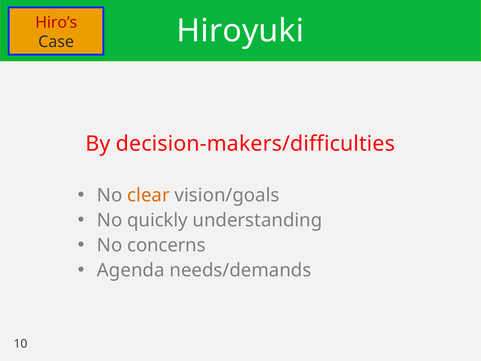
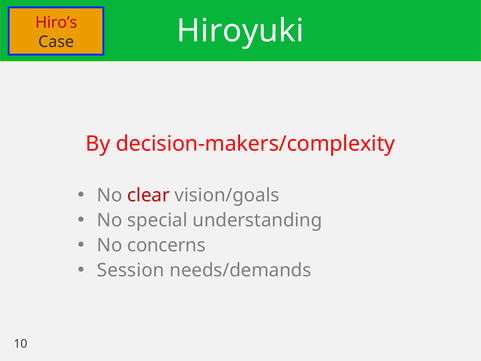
decision-makers/difficulties: decision-makers/difficulties -> decision-makers/complexity (256, 144)
clear colour: orange -> red (149, 195)
quickly: quickly -> special (157, 220)
Agenda: Agenda -> Session (131, 270)
